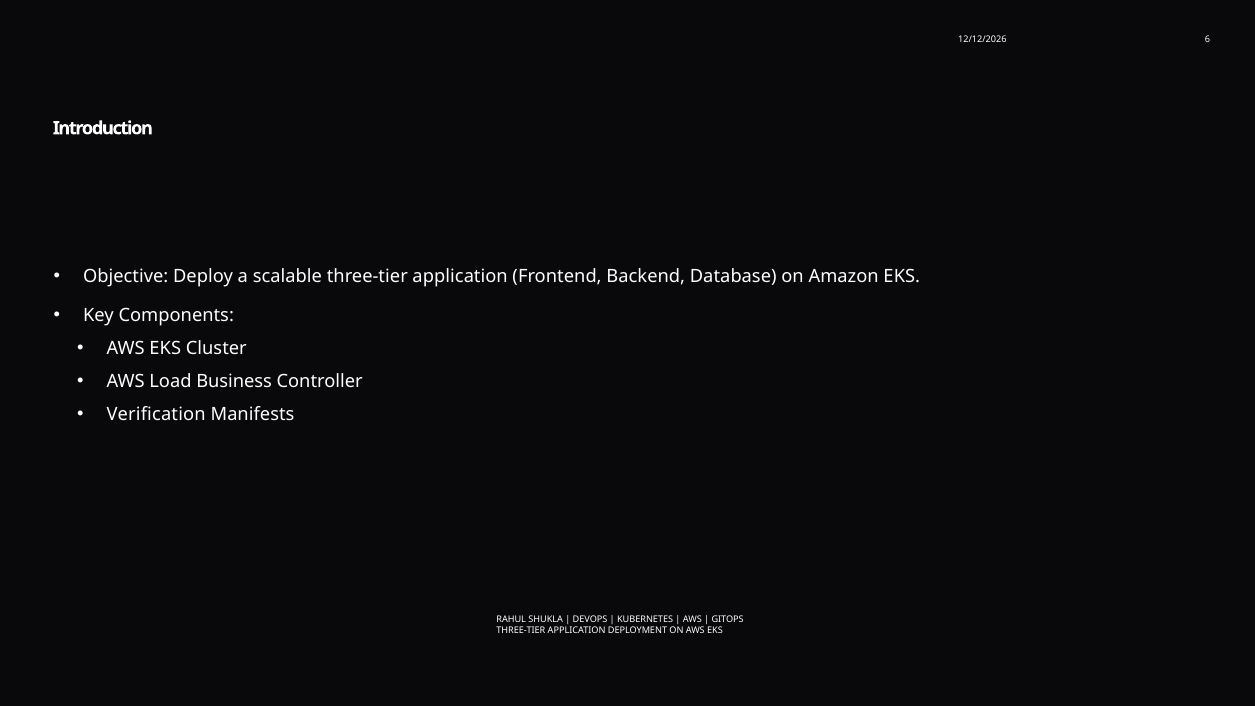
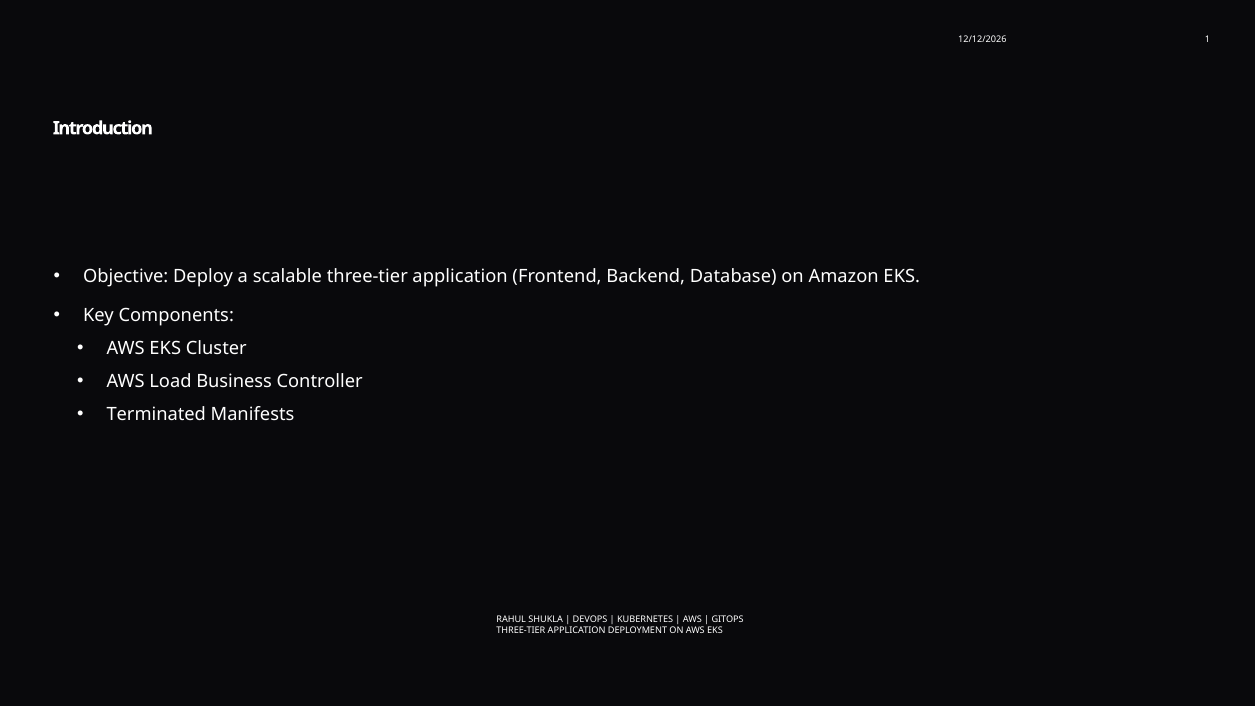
6: 6 -> 1 (1208, 39)
Verification: Verification -> Terminated (156, 414)
